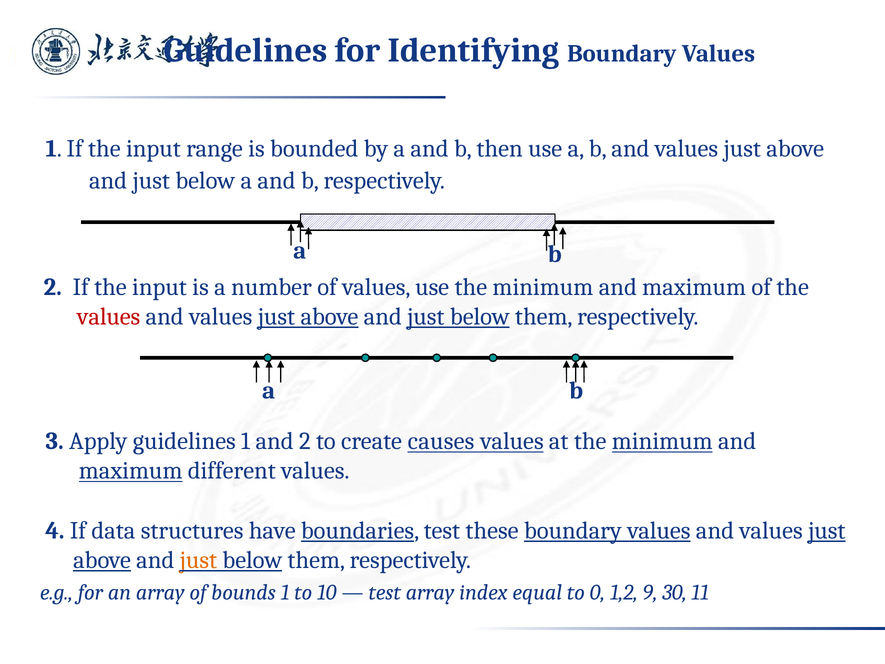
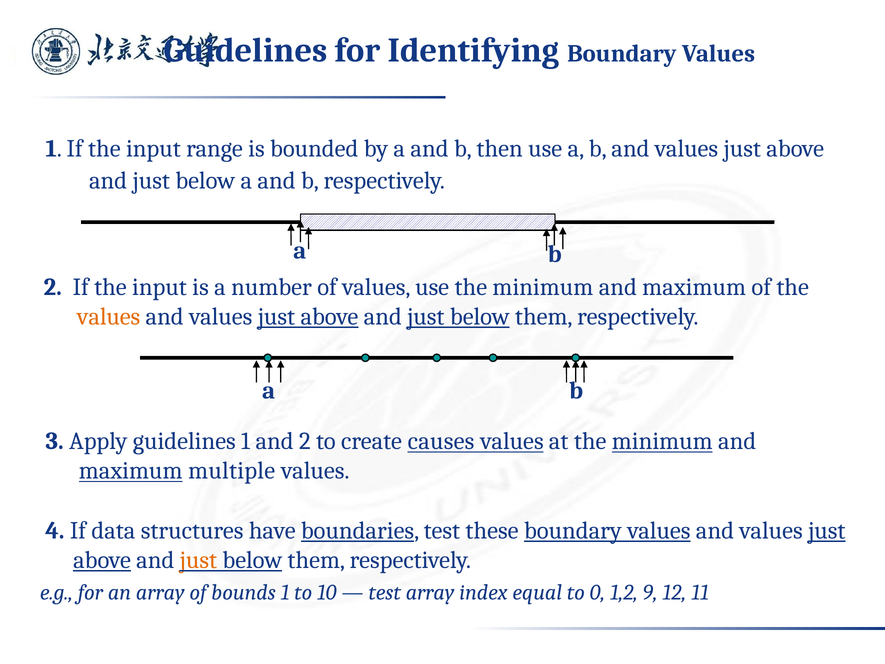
values colour: red -> orange (109, 317)
different: different -> multiple (232, 471)
30: 30 -> 12 (674, 592)
